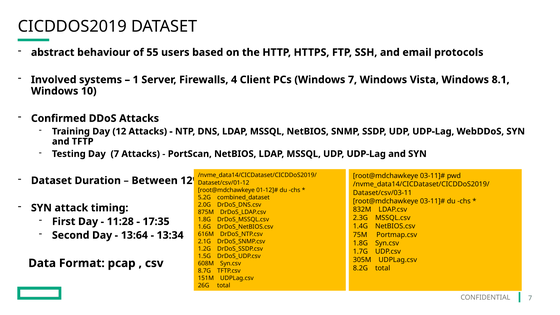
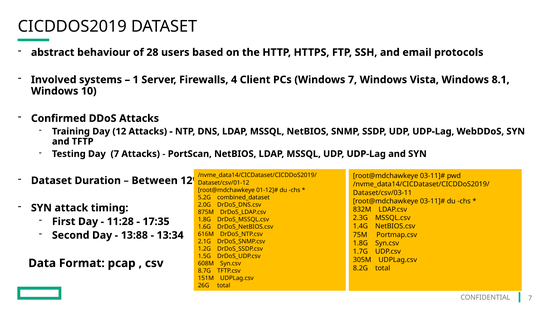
55: 55 -> 28 (152, 52)
13:64: 13:64 -> 13:88 (134, 235)
